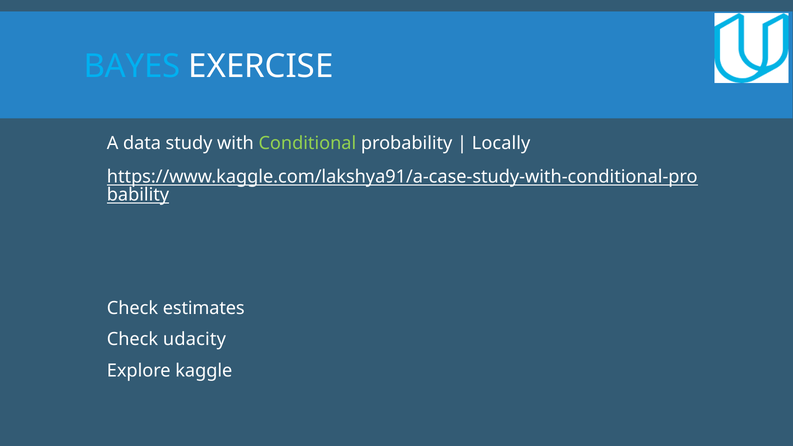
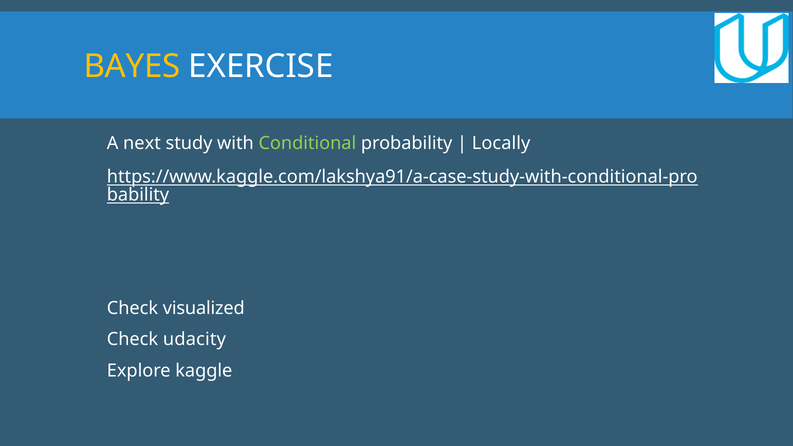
BAYES colour: light blue -> yellow (132, 67)
data: data -> next (142, 143)
estimates: estimates -> visualized (204, 308)
